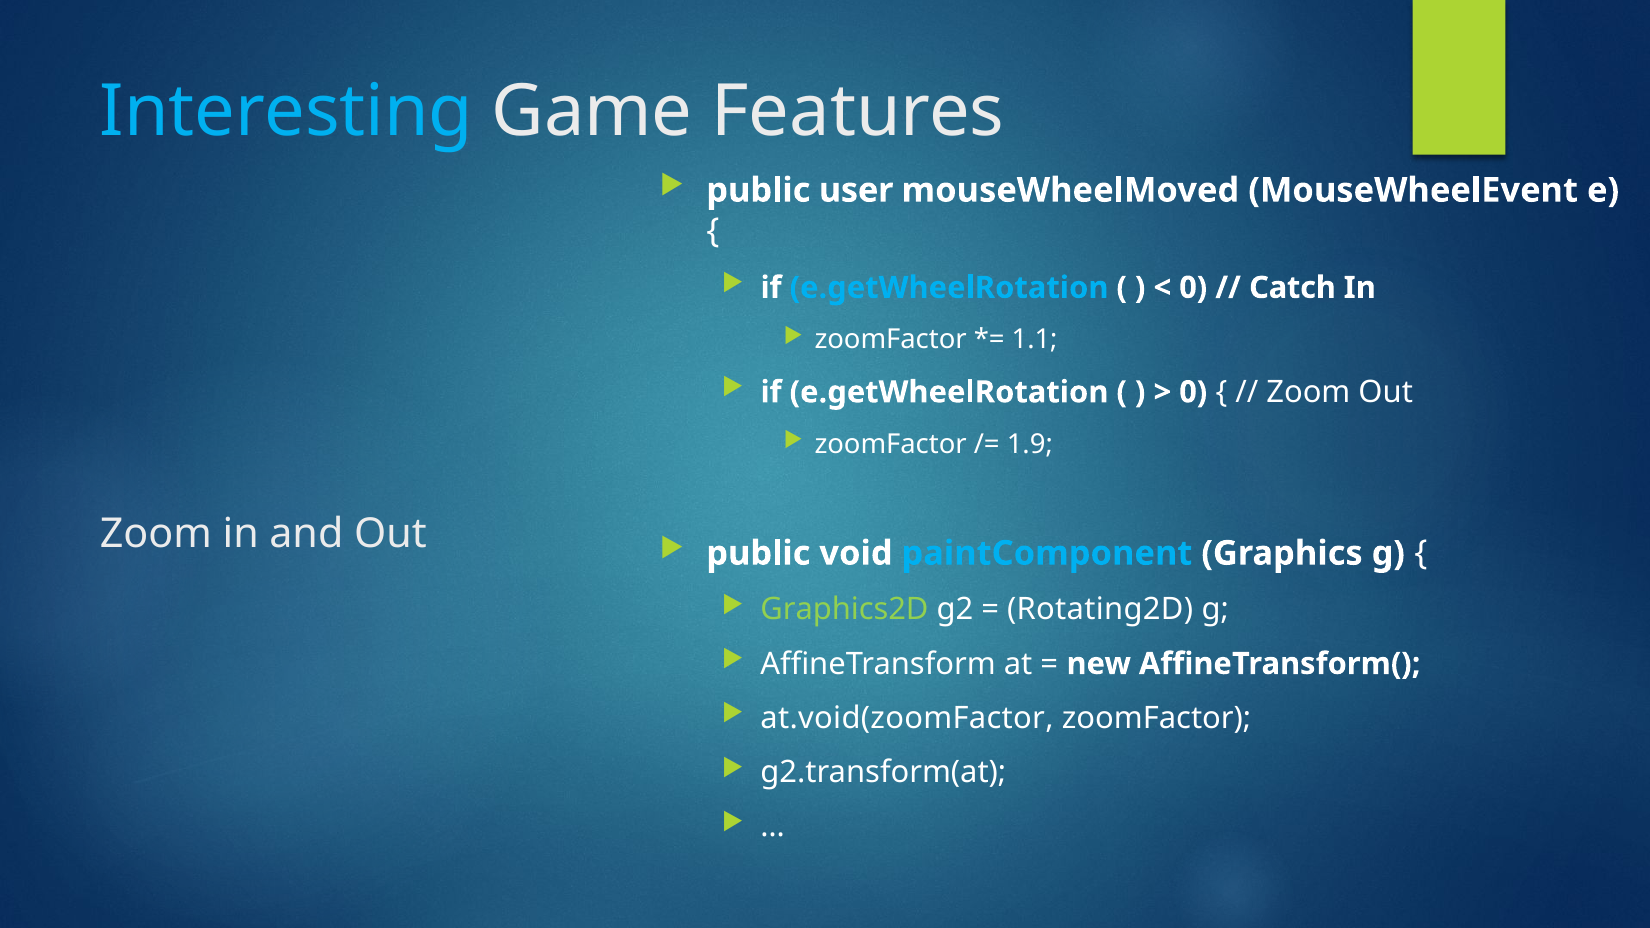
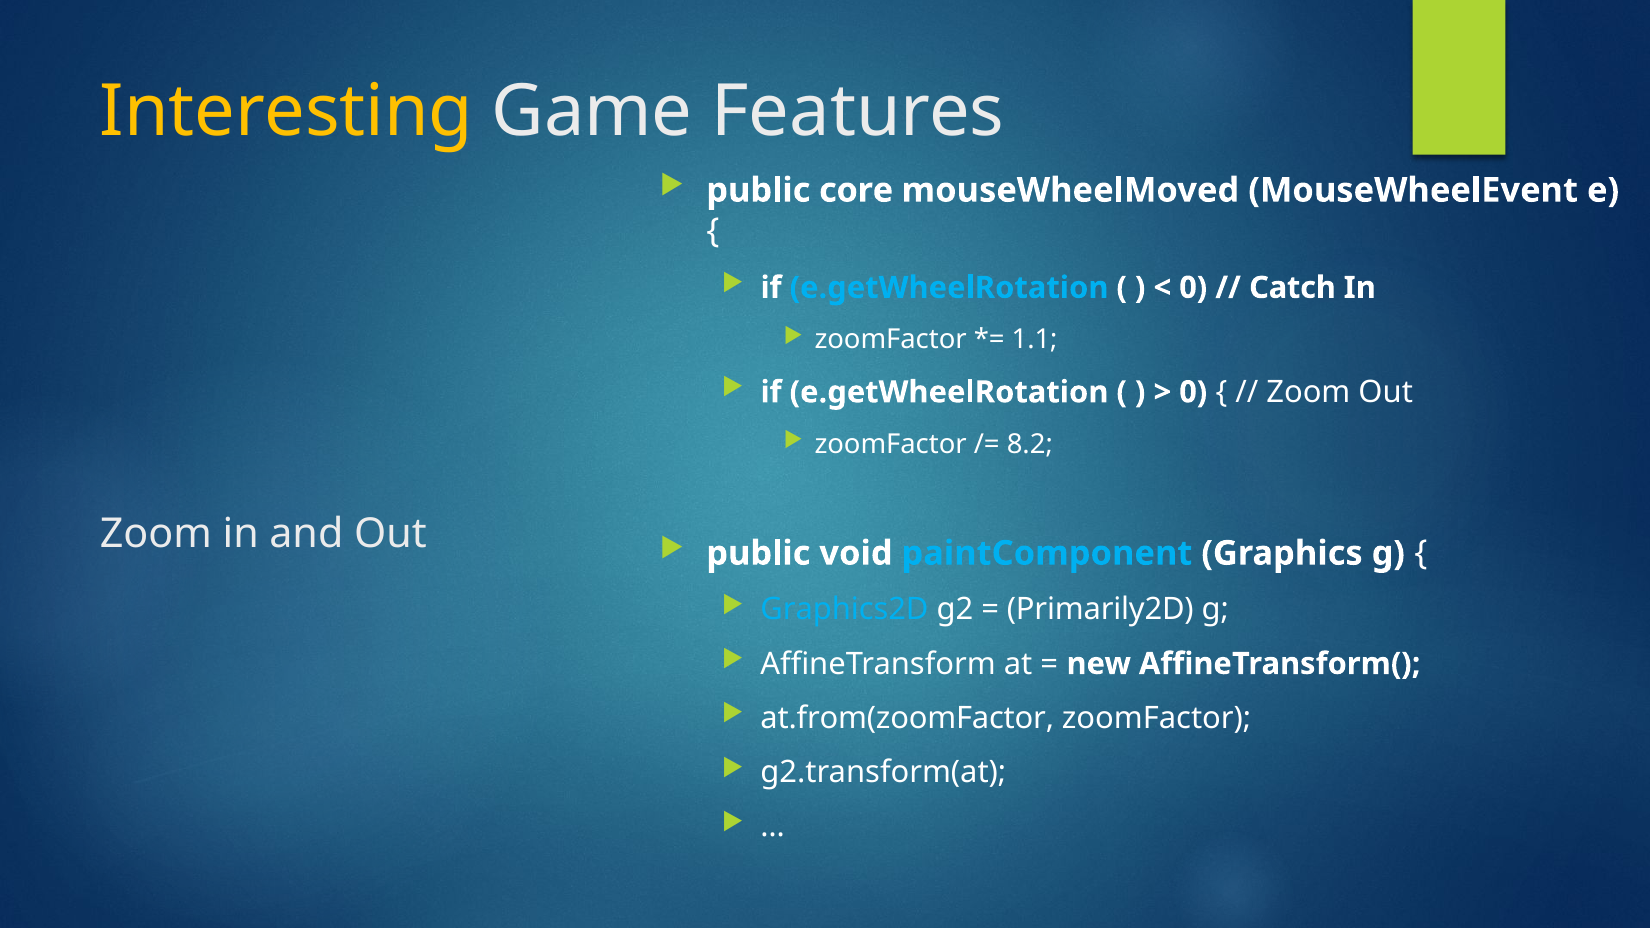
Interesting colour: light blue -> yellow (286, 112)
user: user -> core (856, 190)
1.9: 1.9 -> 8.2 (1030, 444)
Graphics2D colour: light green -> light blue (845, 610)
Rotating2D: Rotating2D -> Primarily2D (1100, 610)
at.void(zoomFactor: at.void(zoomFactor -> at.from(zoomFactor (907, 718)
